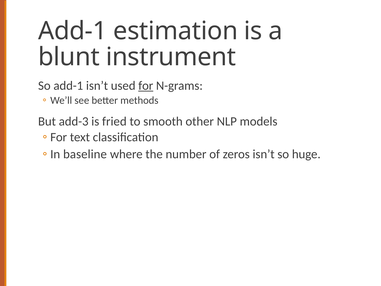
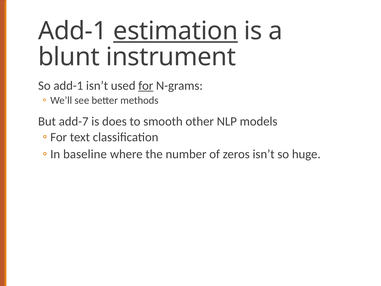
estimation underline: none -> present (176, 31)
add-3: add-3 -> add-7 (74, 121)
fried: fried -> does (114, 121)
